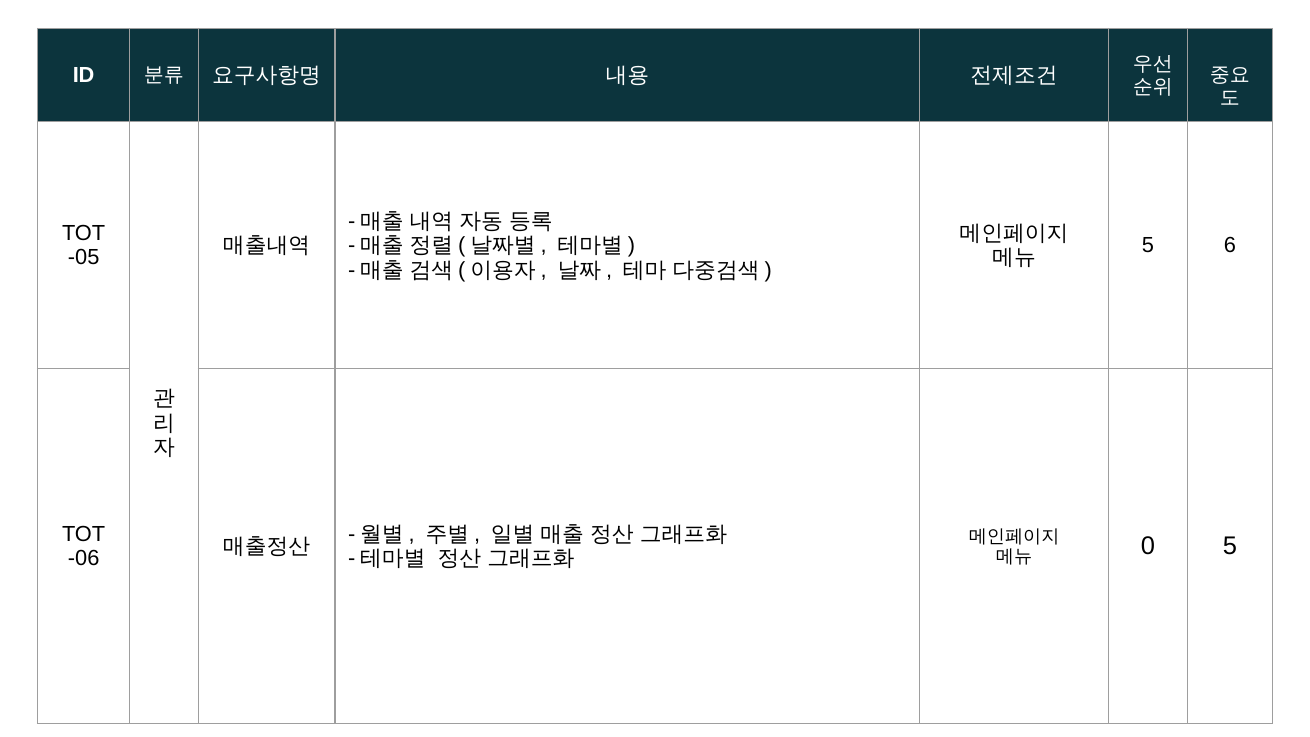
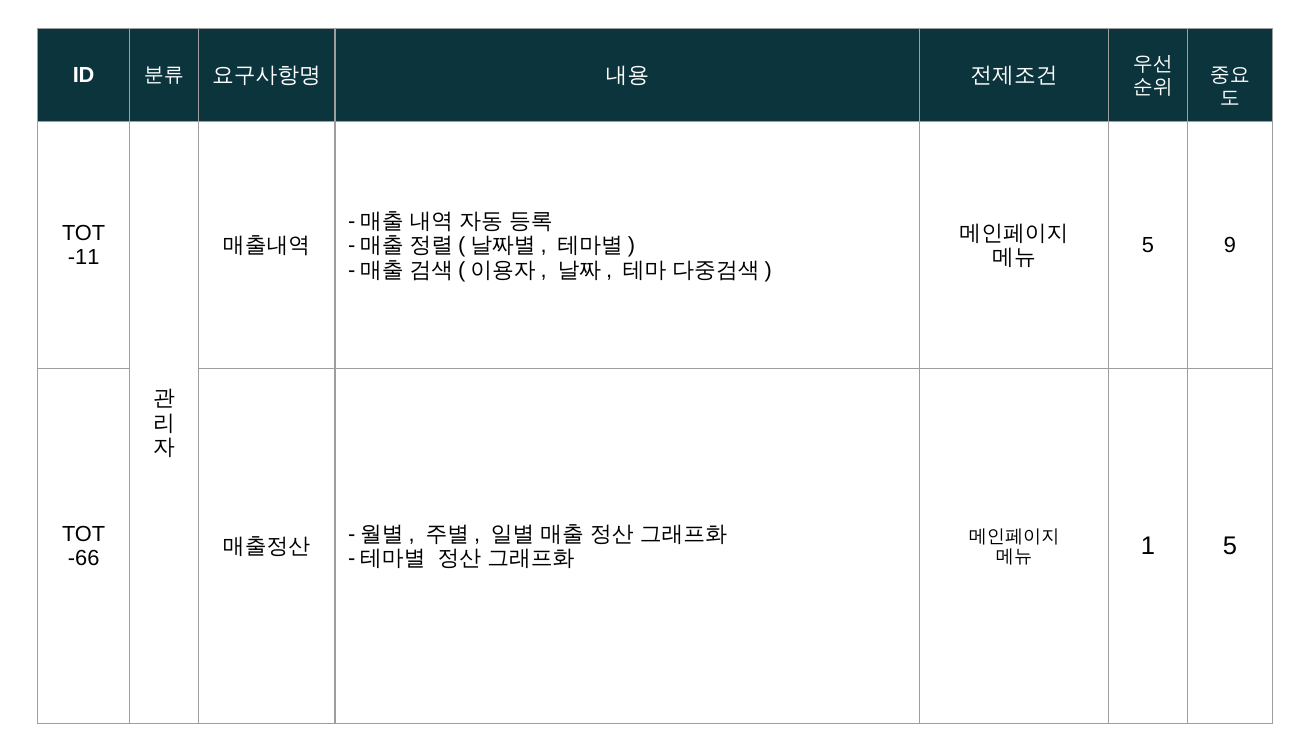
6: 6 -> 9 (1230, 245)
-05: -05 -> -11 (84, 258)
-06: -06 -> -66 (84, 559)
0: 0 -> 1 (1148, 546)
